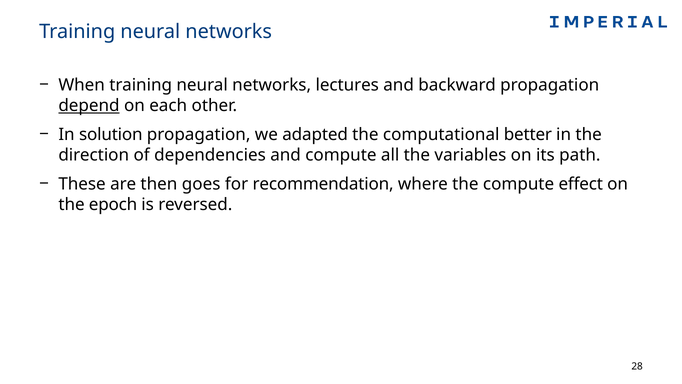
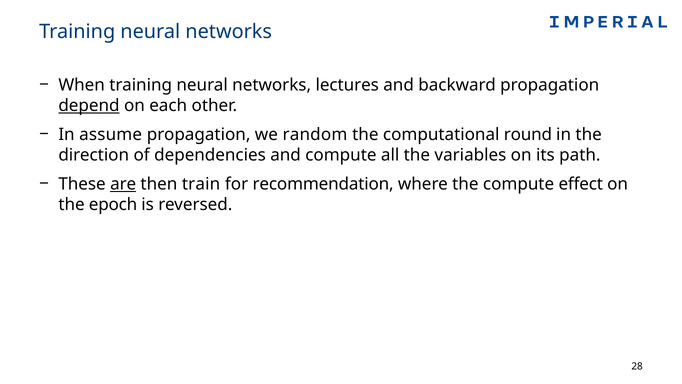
solution: solution -> assume (111, 134)
adapted: adapted -> random (315, 134)
better: better -> round (528, 134)
are underline: none -> present (123, 184)
goes: goes -> train (201, 184)
